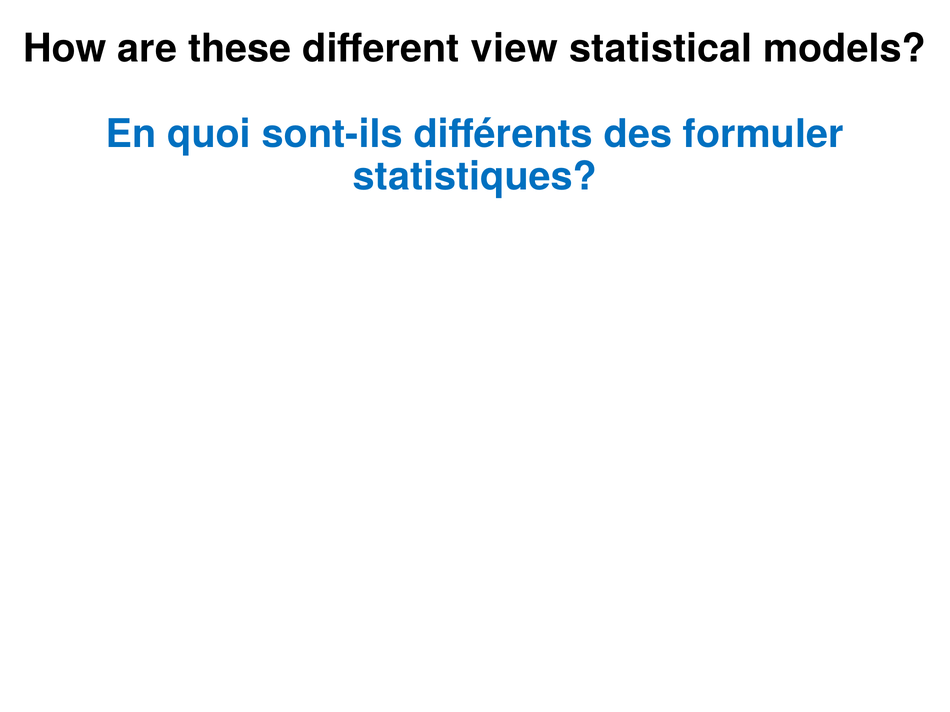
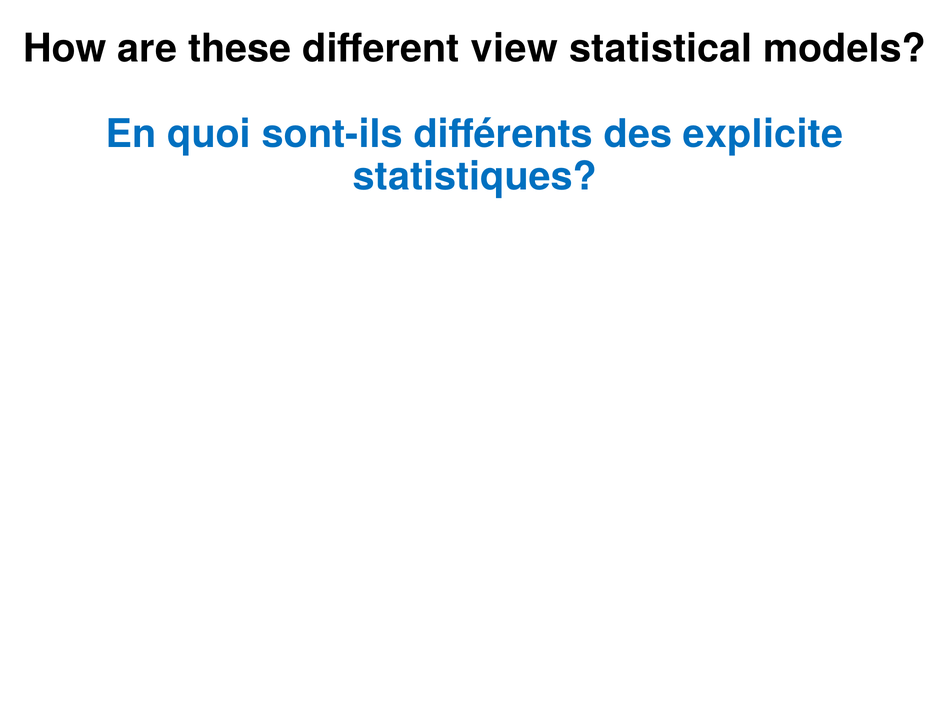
des formuler: formuler -> explicite (763, 134)
